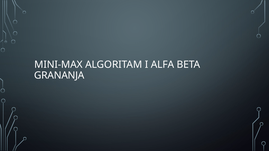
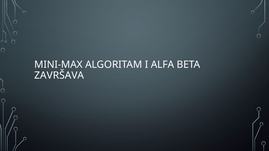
GRANANJA: GRANANJA -> ZAVRŠAVA (59, 76)
